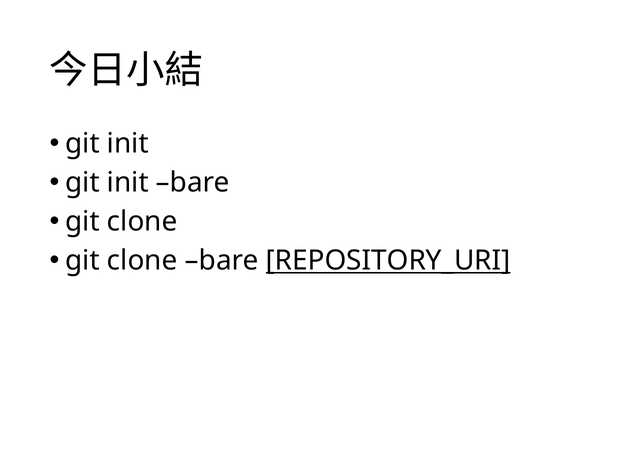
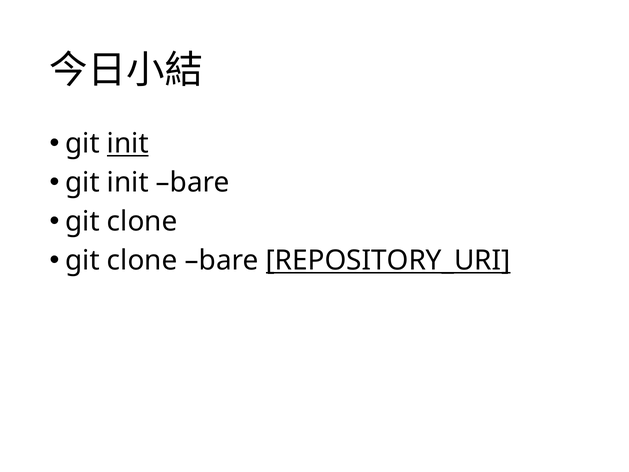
init underline: none -> present (128, 144)
